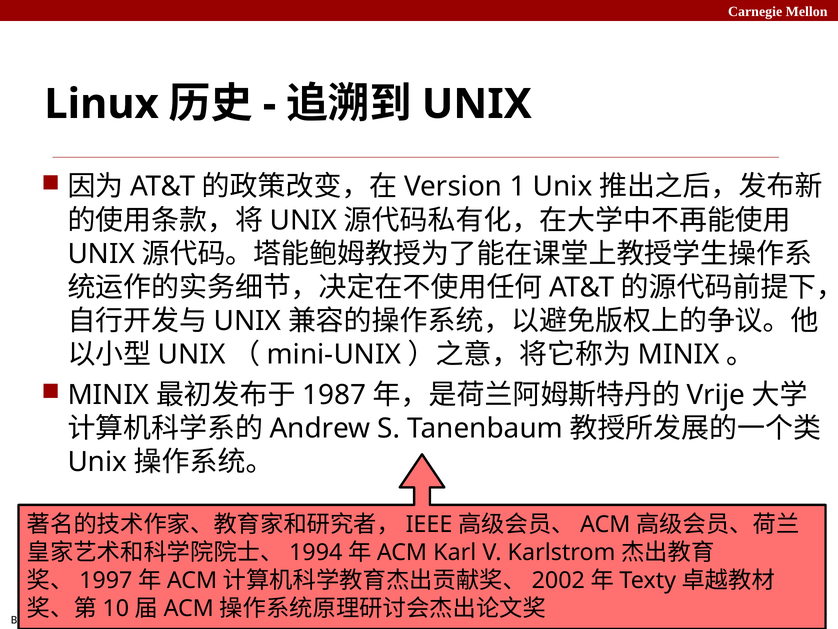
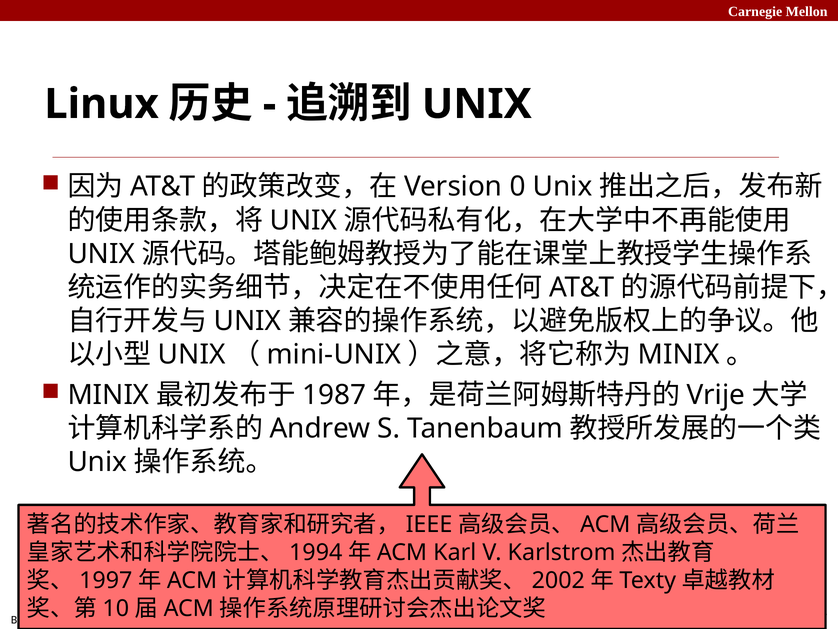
1: 1 -> 0 (518, 187)
